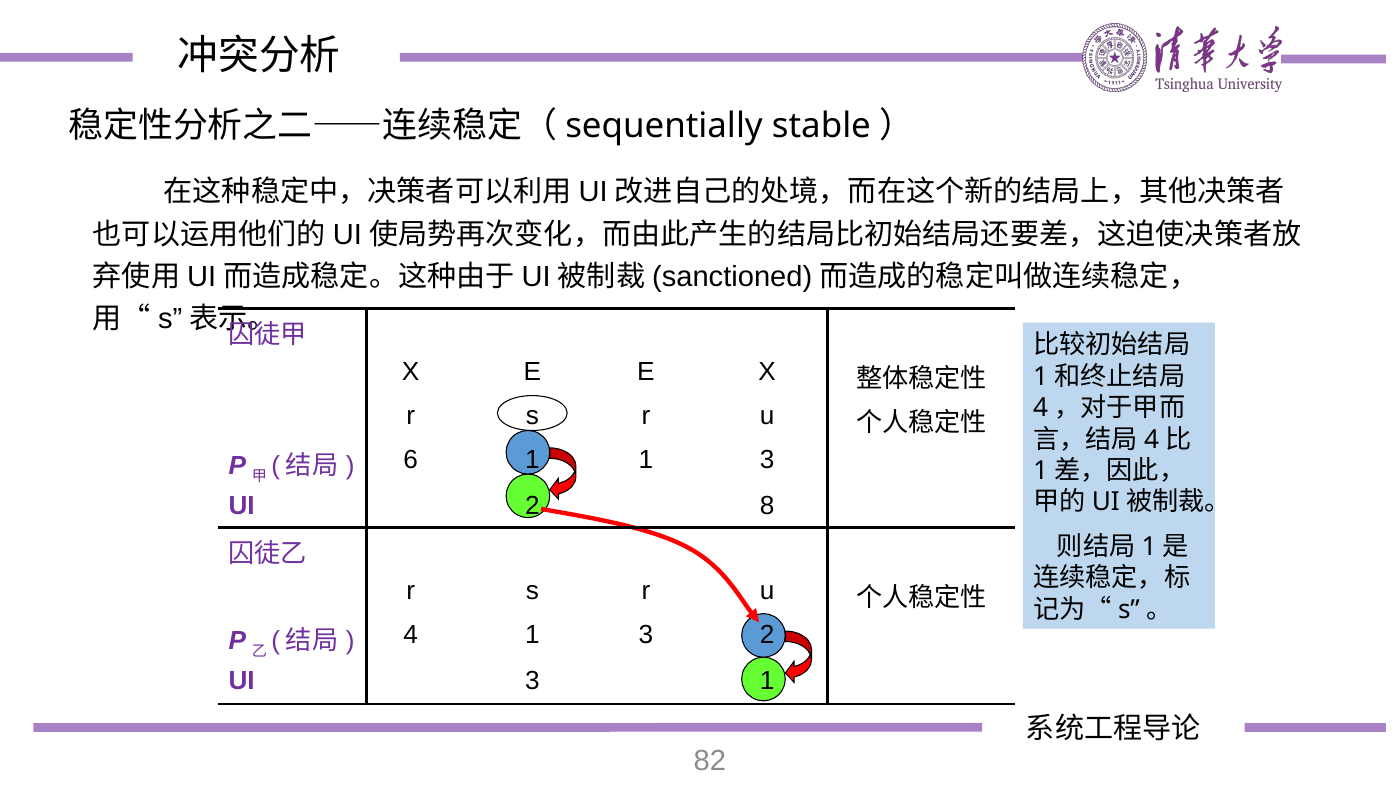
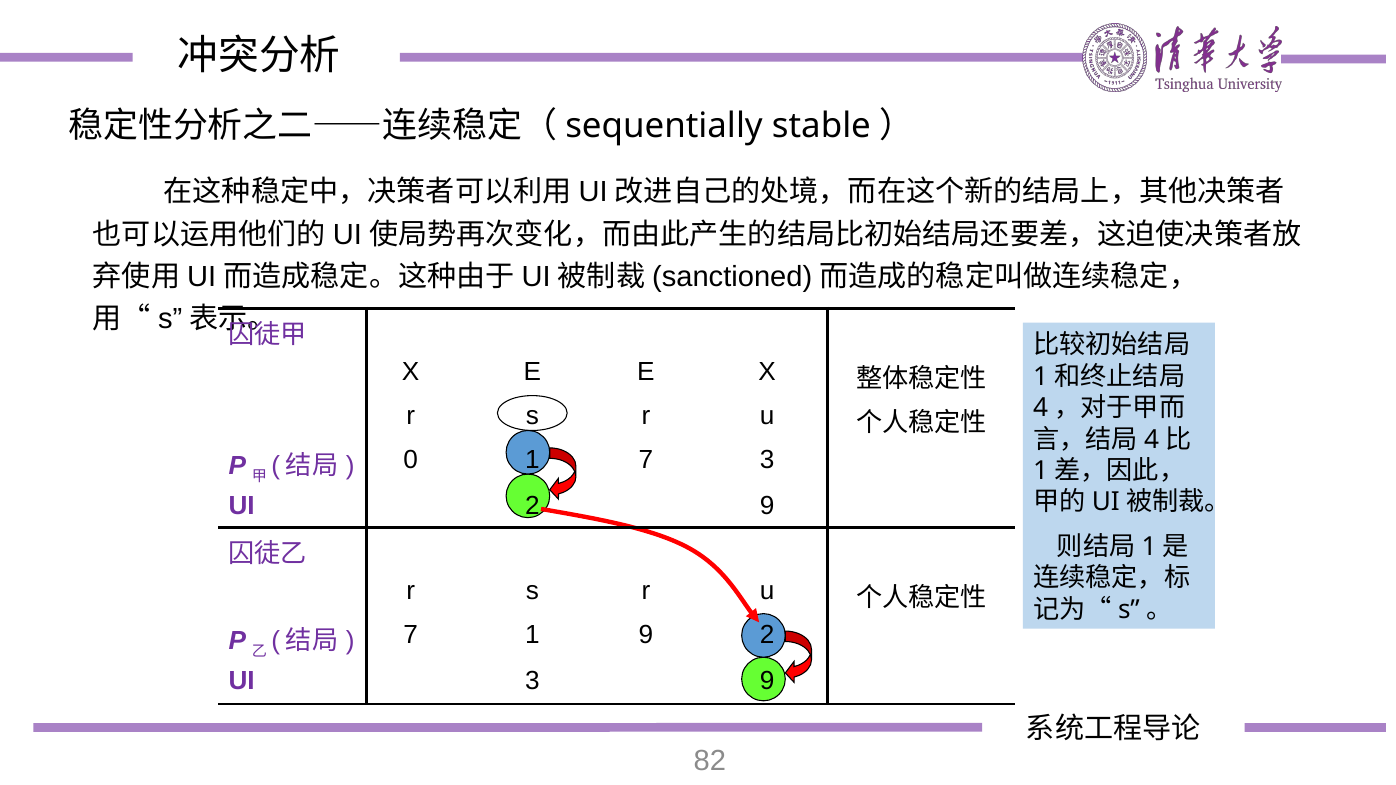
6: 6 -> 0 (411, 460)
1 1: 1 -> 7 (646, 460)
2 8: 8 -> 9 (767, 506)
4: 4 -> 7 (411, 635)
3: 3 -> 9 (646, 635)
3 1: 1 -> 9 (767, 681)
